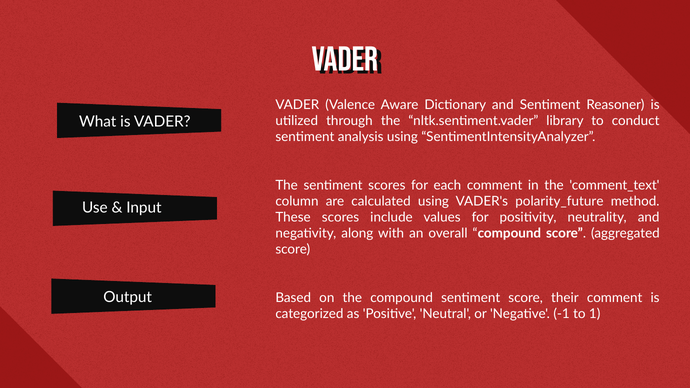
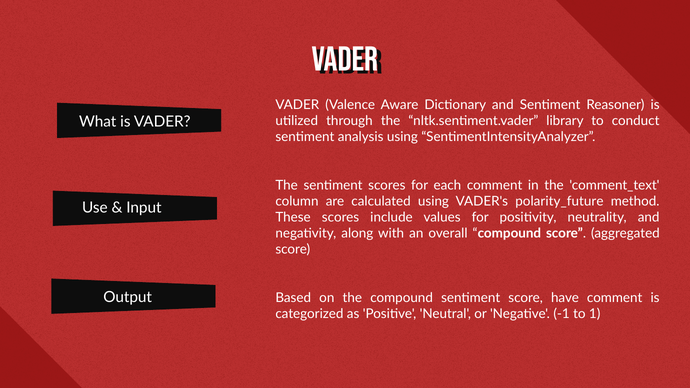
their: their -> have (565, 298)
